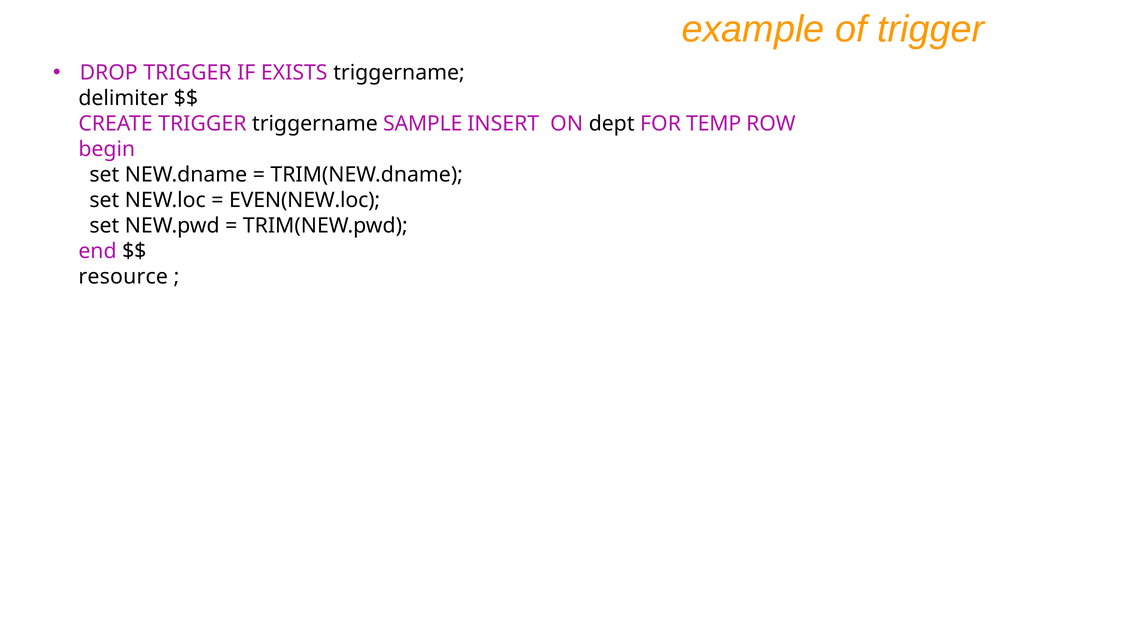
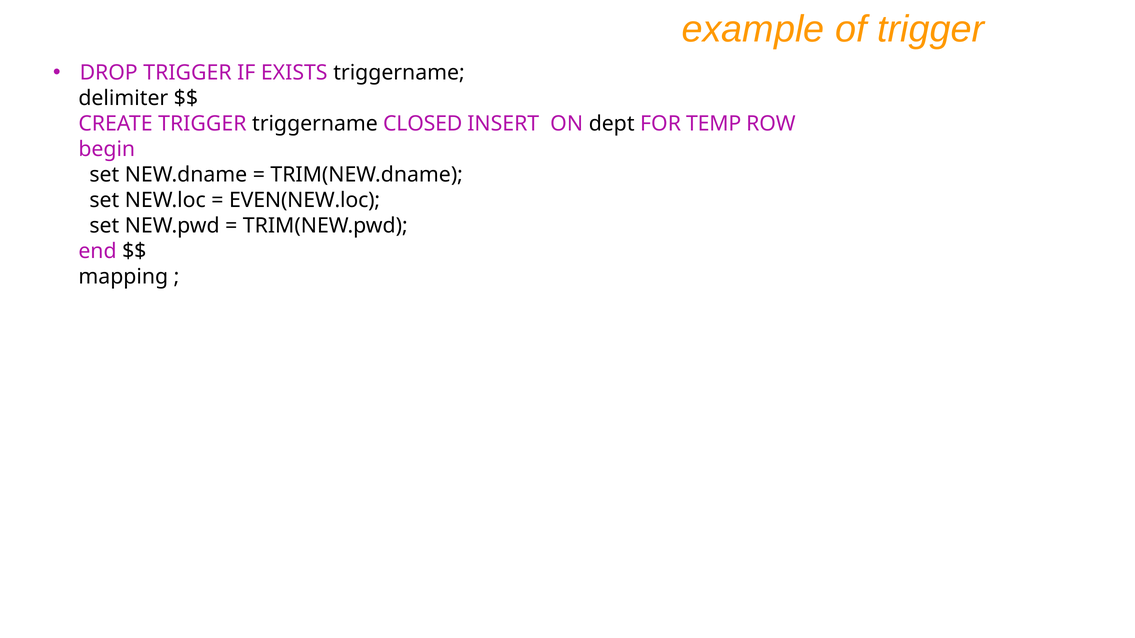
SAMPLE: SAMPLE -> CLOSED (423, 124)
resource: resource -> mapping (123, 277)
